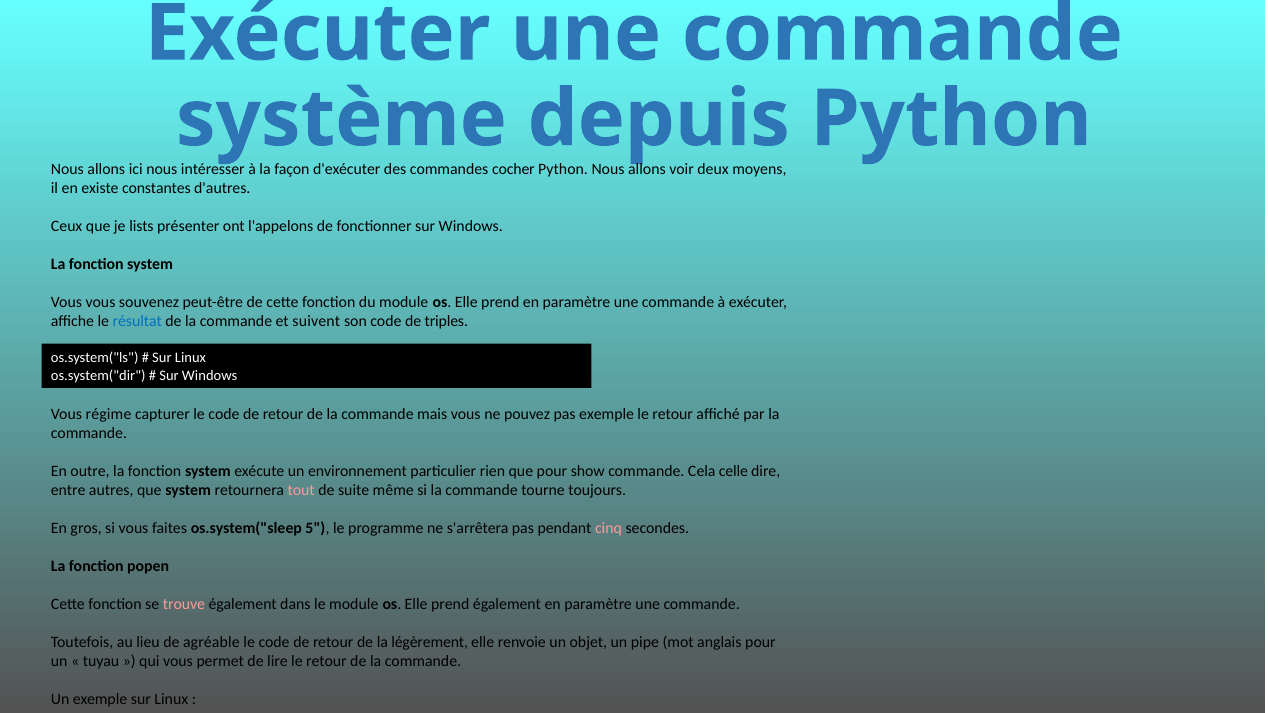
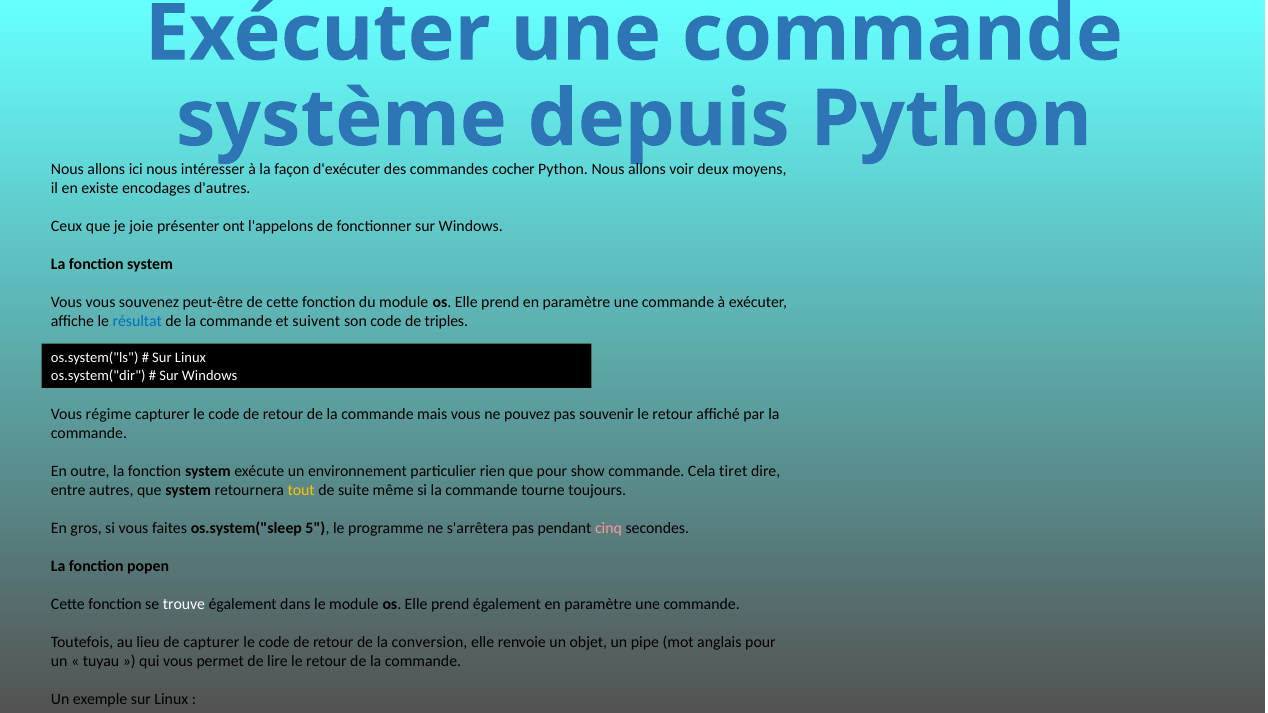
constantes: constantes -> encodages (156, 188)
lists: lists -> joie (141, 226)
pas exemple: exemple -> souvenir (607, 414)
celle: celle -> tiret (733, 471)
tout colour: pink -> yellow (301, 490)
trouve colour: pink -> white (184, 605)
de agréable: agréable -> capturer (211, 643)
légèrement: légèrement -> conversion (429, 643)
